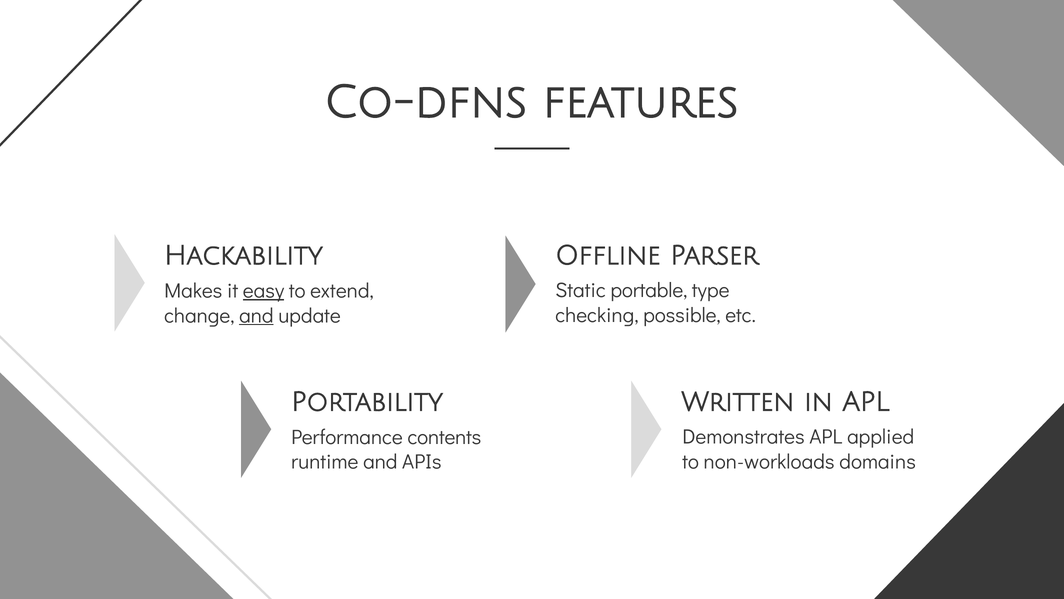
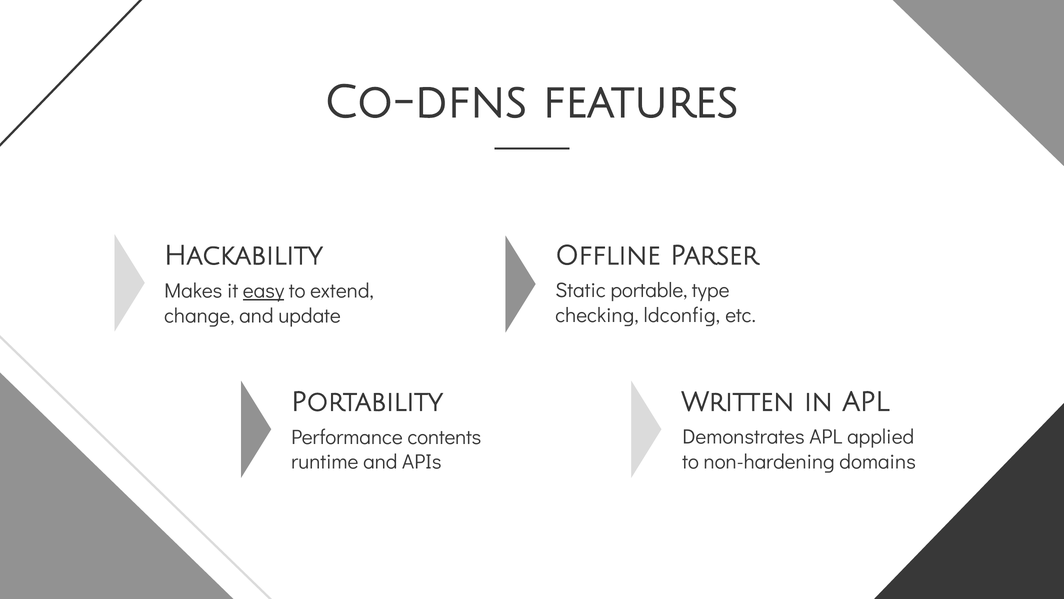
possible: possible -> ldconfig (682, 315)
and underline: present -> none (256, 315)
non-workloads: non-workloads -> non-hardening (769, 462)
